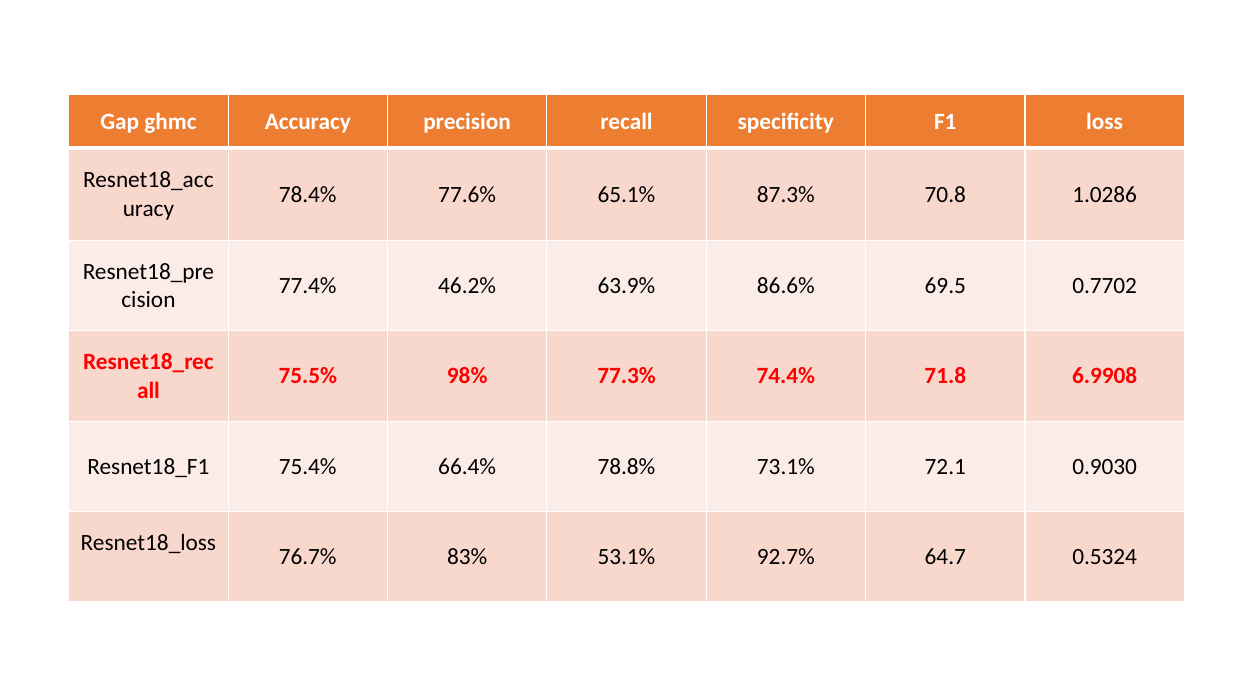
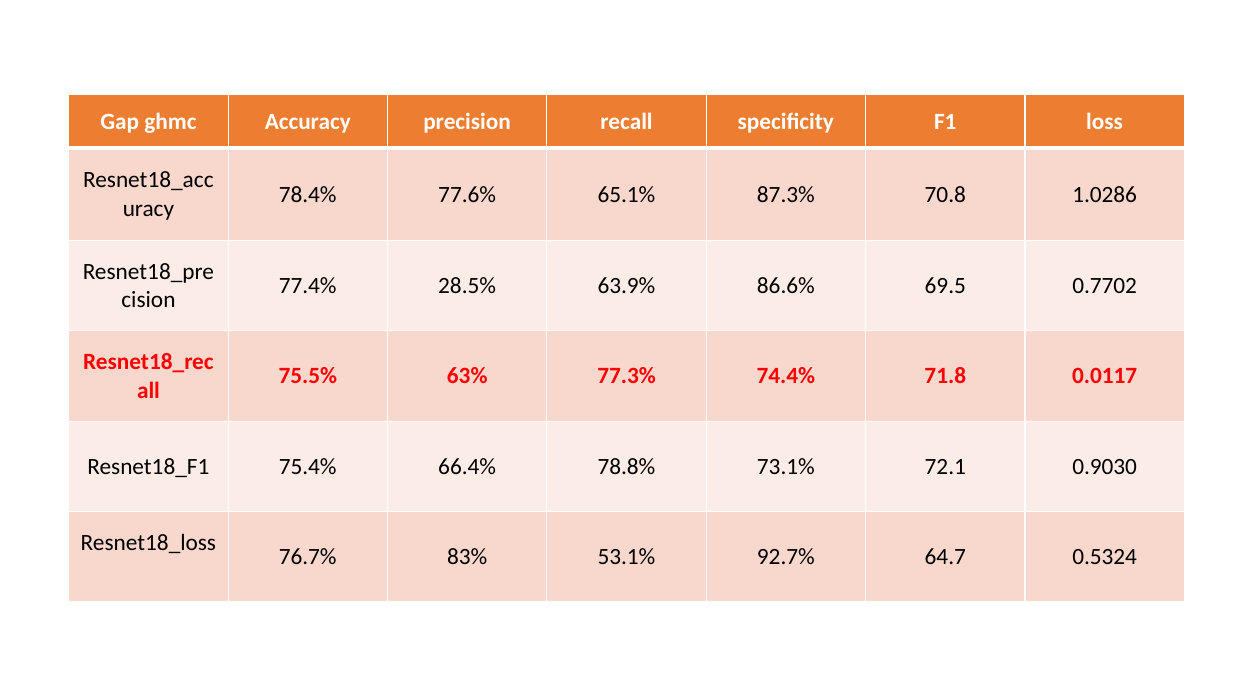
46.2%: 46.2% -> 28.5% (467, 286)
98%: 98% -> 63% (467, 376)
6.9908: 6.9908 -> 0.0117 (1105, 376)
